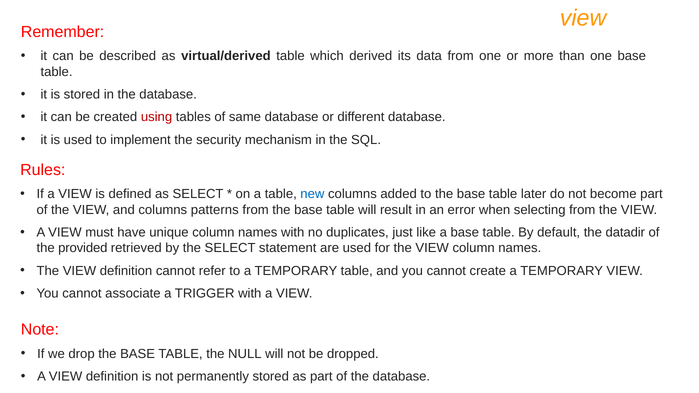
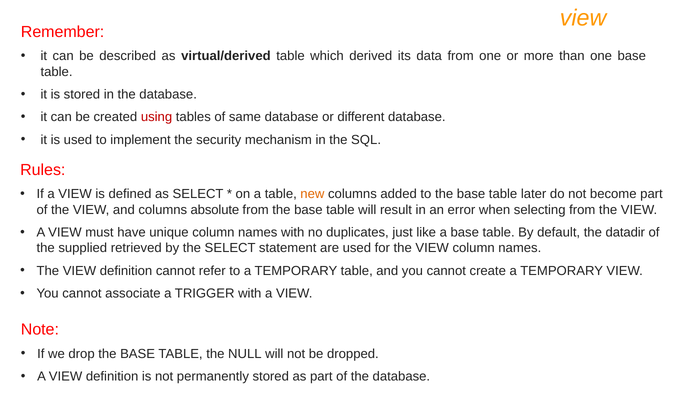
new colour: blue -> orange (312, 194)
patterns: patterns -> absolute (215, 210)
provided: provided -> supplied (83, 248)
